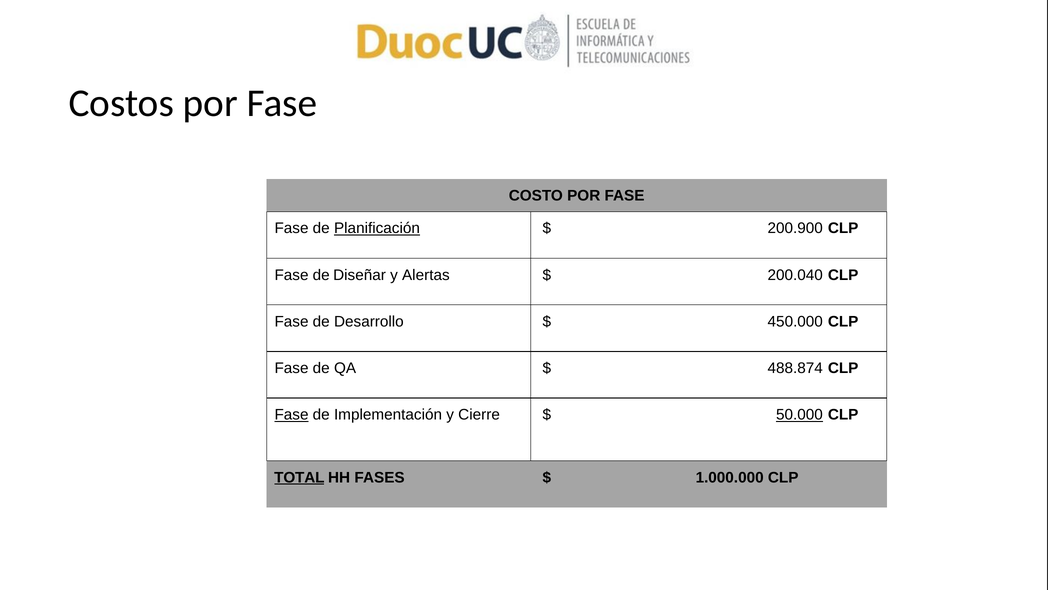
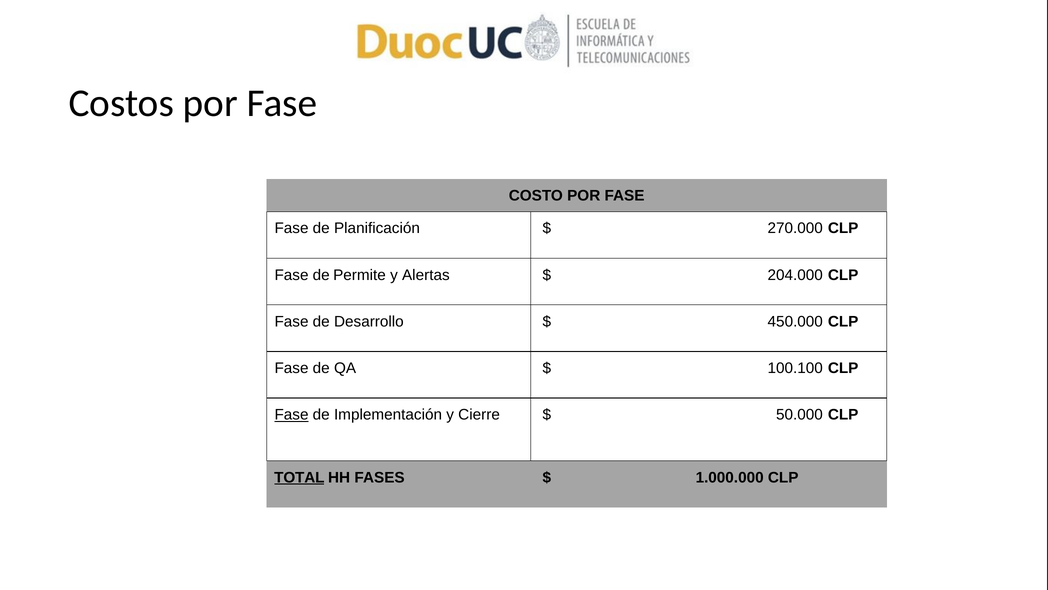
Planificación underline: present -> none (377, 228)
200.900: 200.900 -> 270.000 (795, 228)
Diseñar: Diseñar -> Permite (360, 275)
200.040: 200.040 -> 204.000 (795, 275)
488.874: 488.874 -> 100.100 (795, 368)
50.000 underline: present -> none (799, 414)
